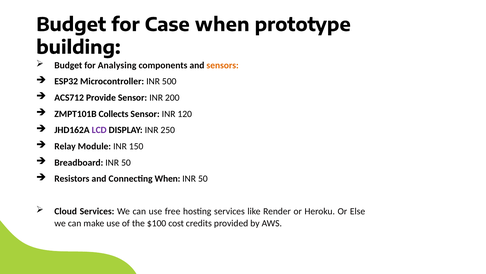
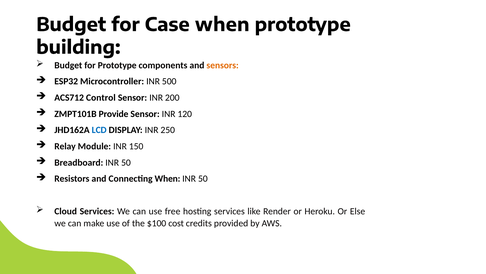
for Analysing: Analysing -> Prototype (117, 65)
Provide: Provide -> Control (101, 97)
Collects: Collects -> Provide (114, 114)
LCD colour: purple -> blue (99, 130)
